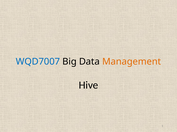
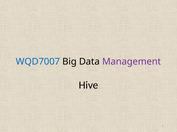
Management colour: orange -> purple (132, 62)
